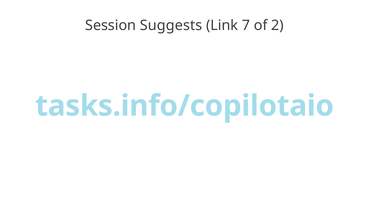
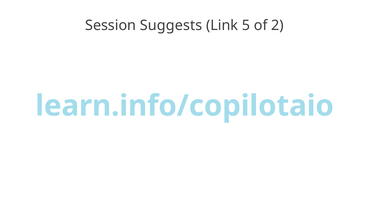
7: 7 -> 5 (246, 25)
tasks.info/copilotaio: tasks.info/copilotaio -> learn.info/copilotaio (185, 106)
